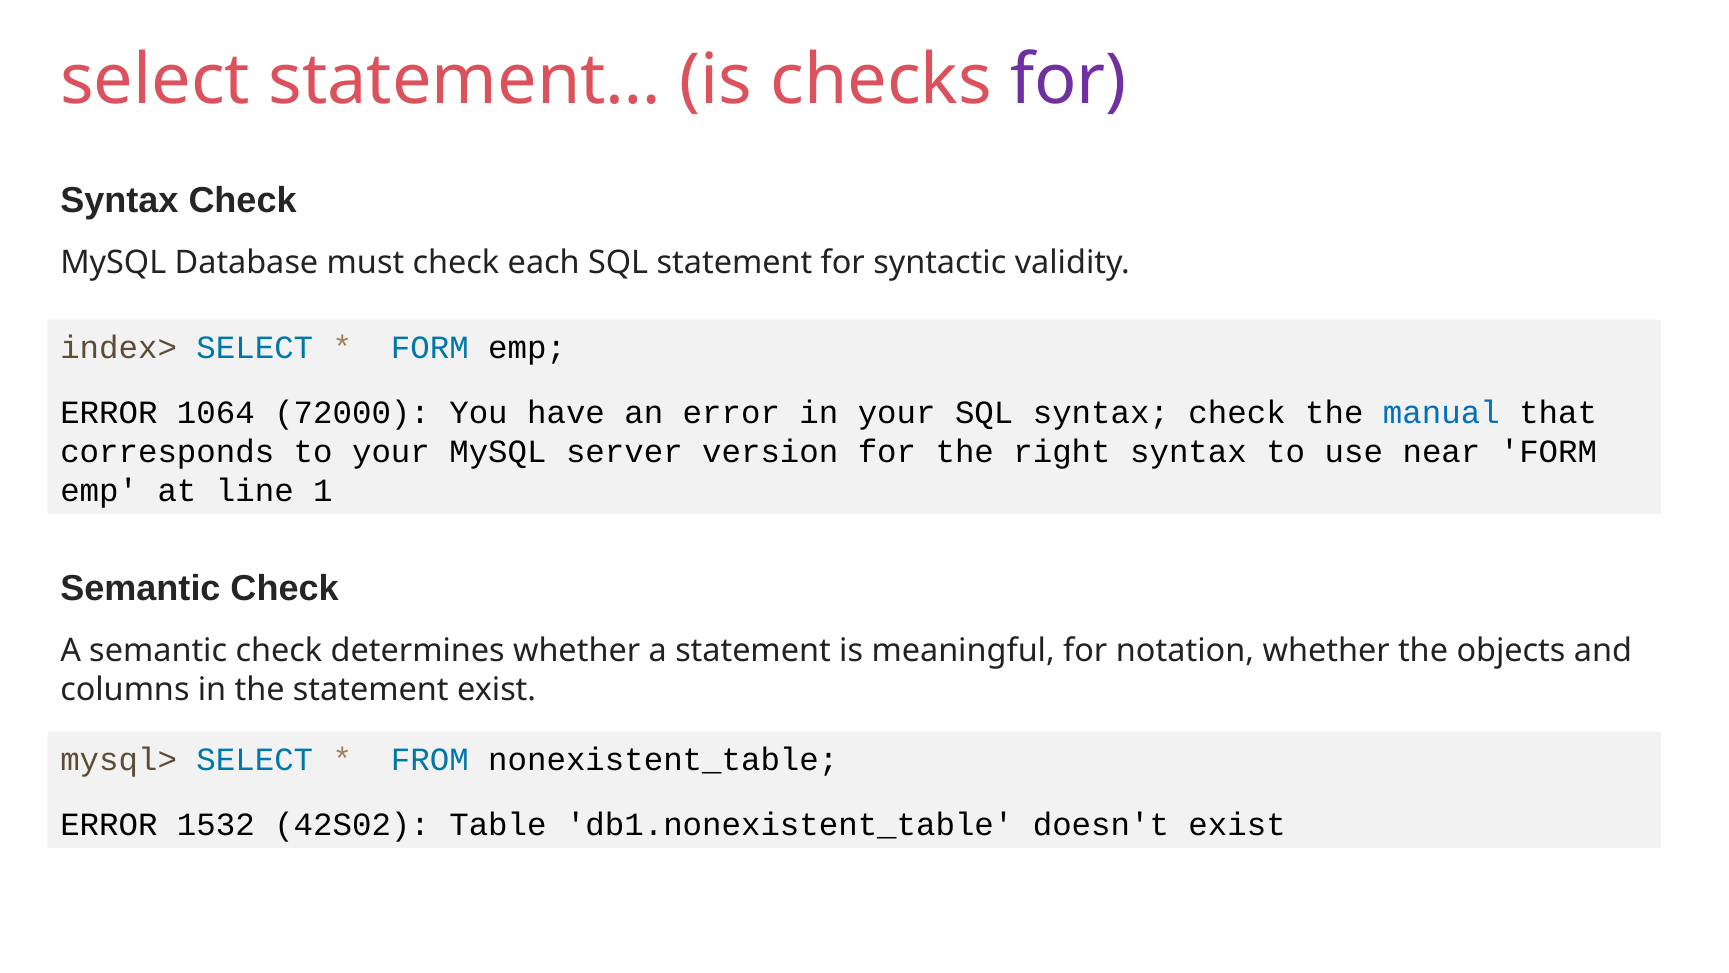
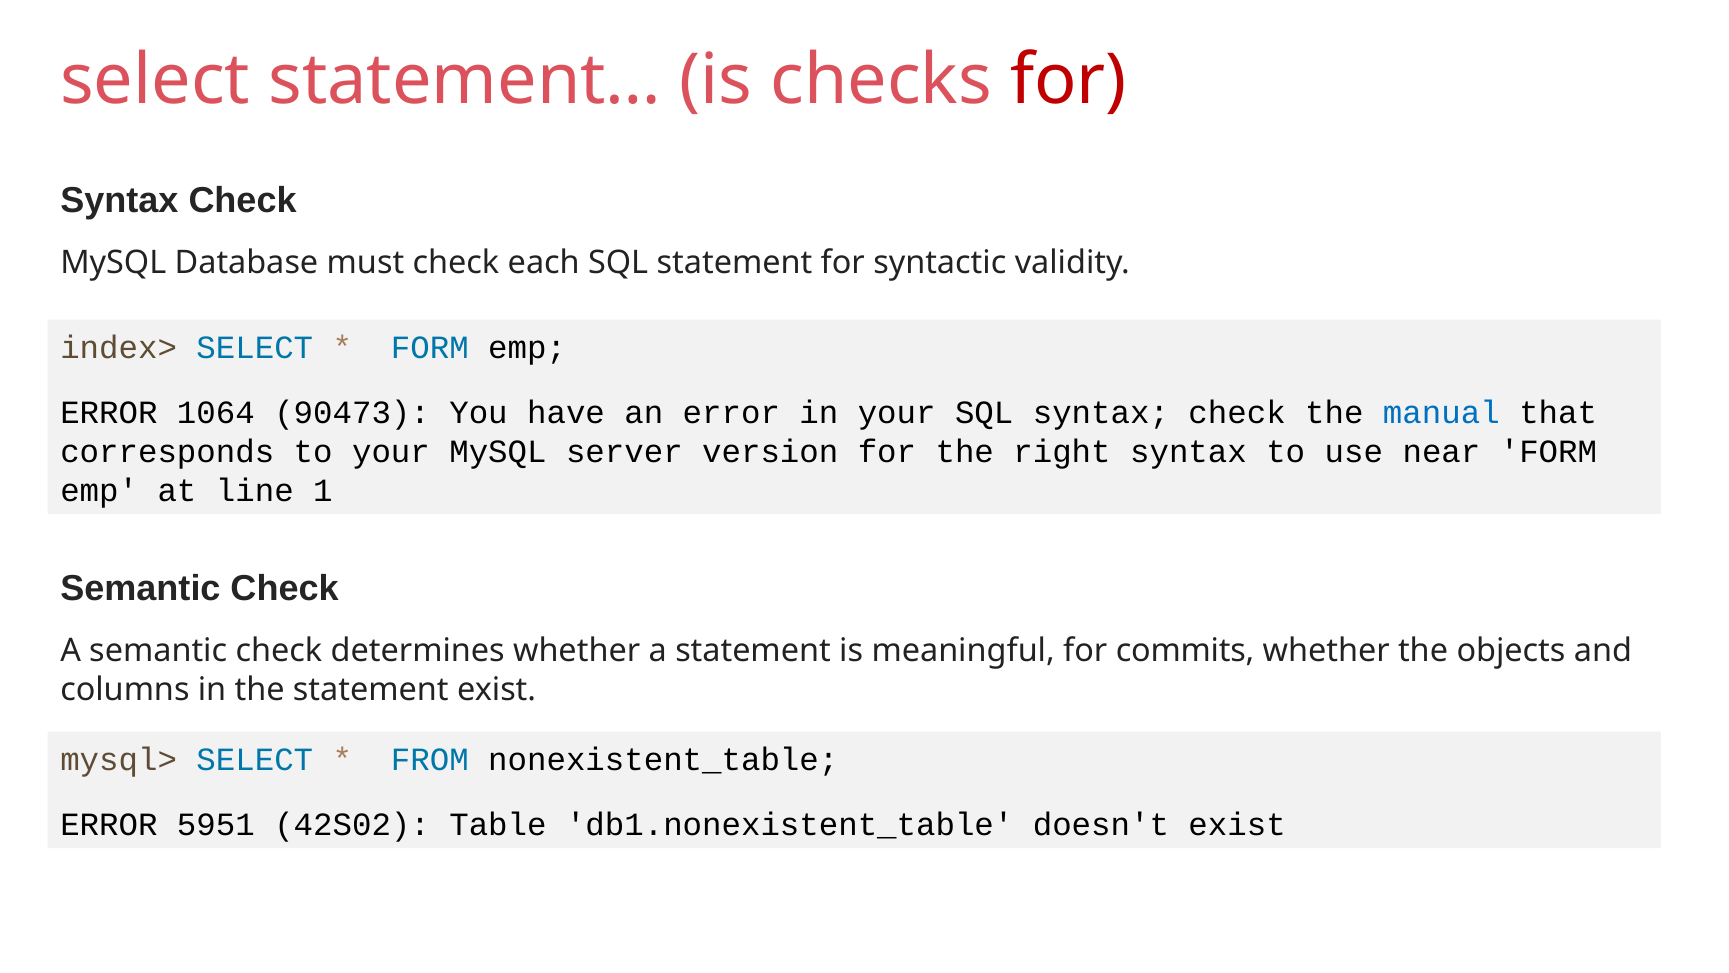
for colour: purple -> red (1069, 80)
72000: 72000 -> 90473 (352, 412)
notation: notation -> commits (1185, 651)
1532: 1532 -> 5951 (216, 824)
